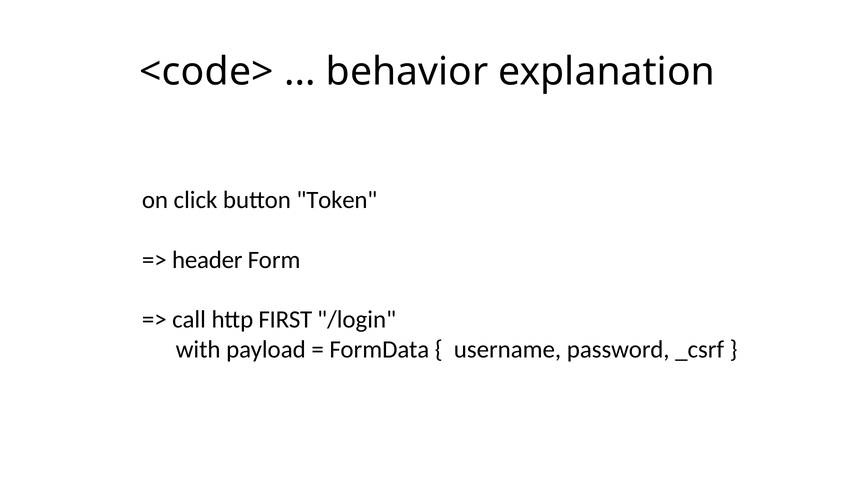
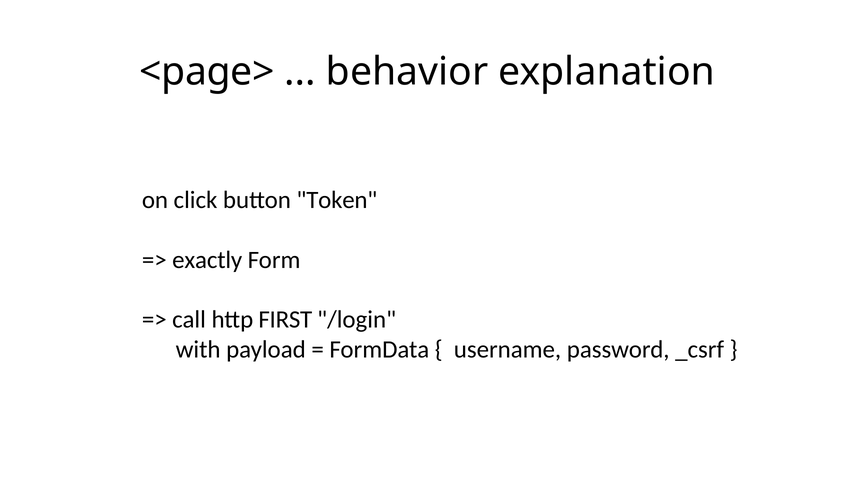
<code>: <code> -> <page> (207, 72)
header: header -> exactly (207, 260)
